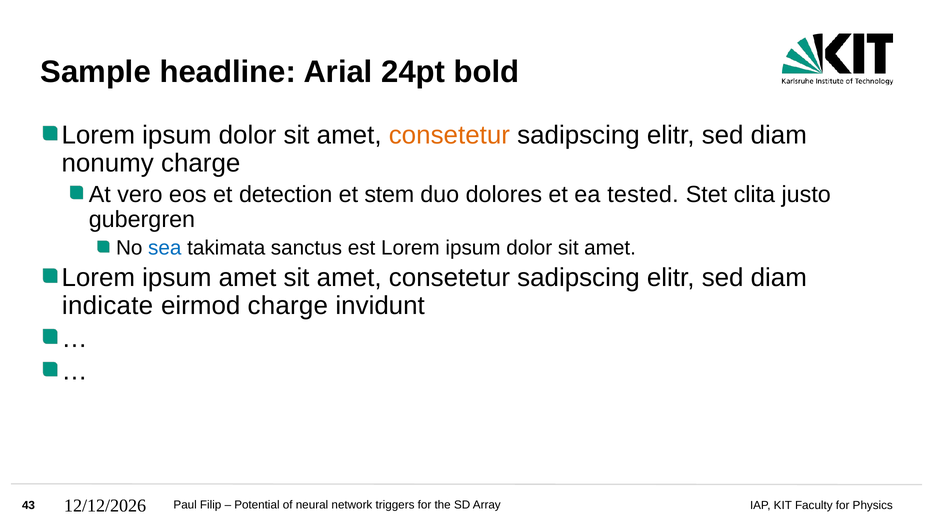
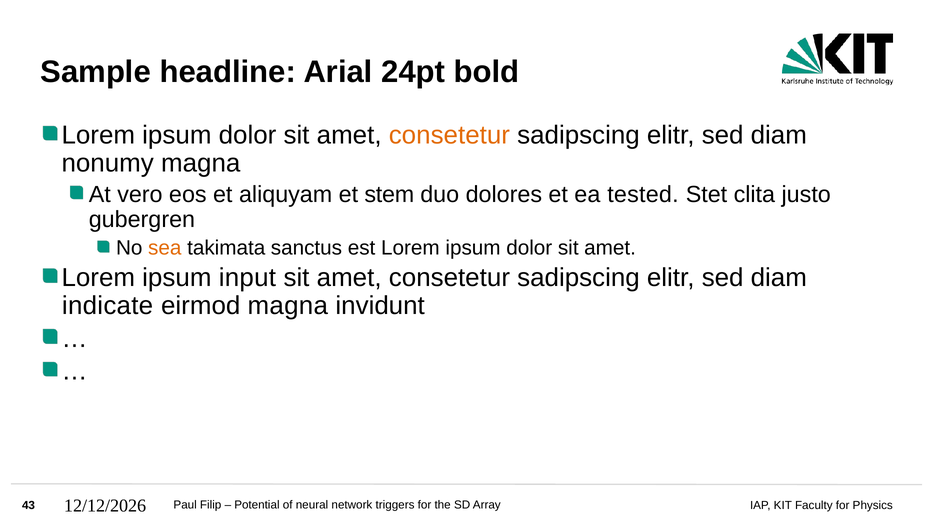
nonumy charge: charge -> magna (201, 163)
detection: detection -> aliquyam (286, 194)
sea colour: blue -> orange (165, 248)
ipsum amet: amet -> input (247, 278)
eirmod charge: charge -> magna (288, 306)
